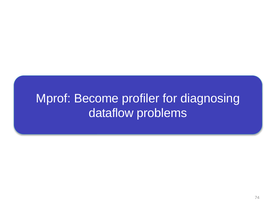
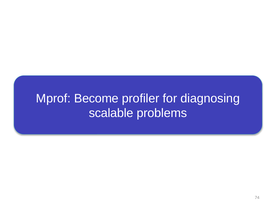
dataflow: dataflow -> scalable (111, 113)
